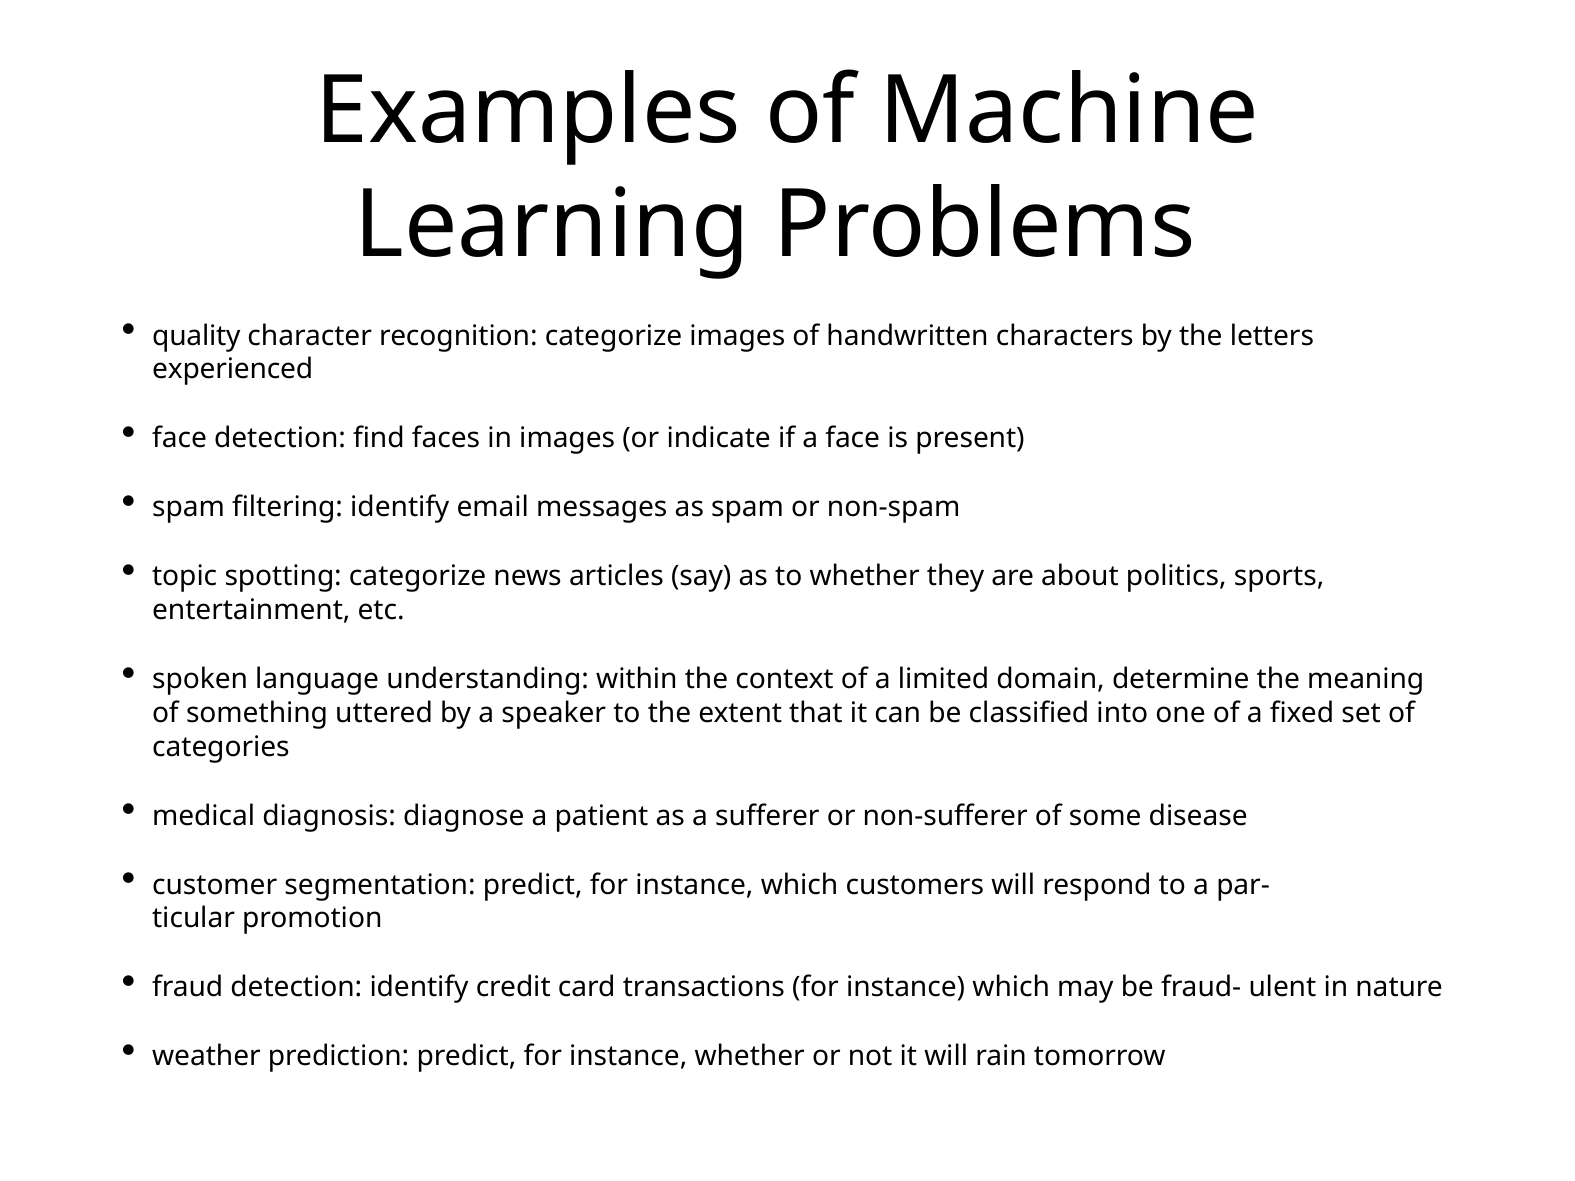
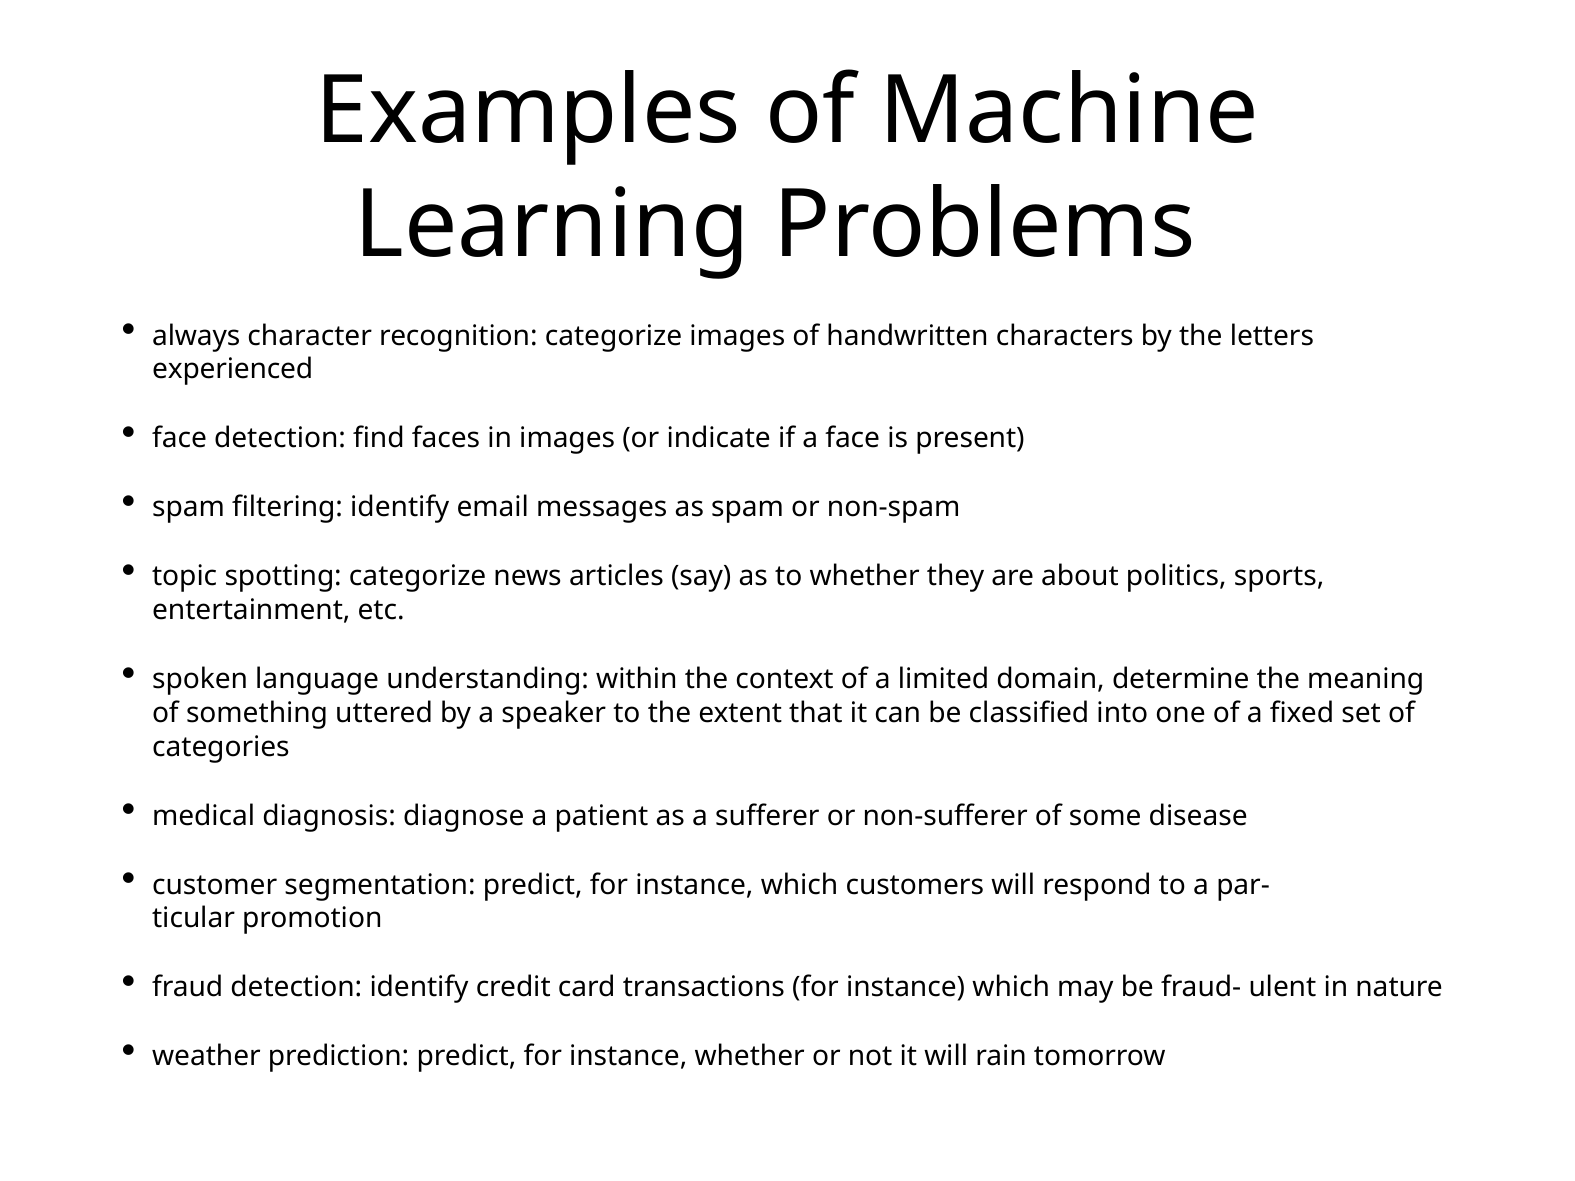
quality: quality -> always (196, 336)
